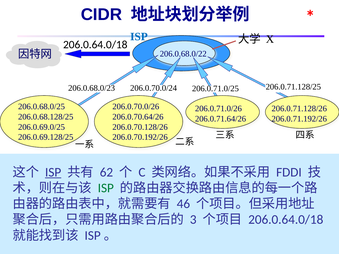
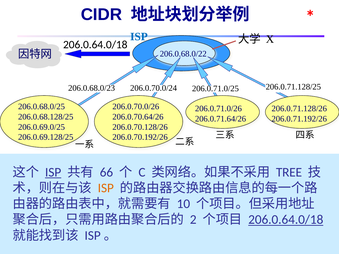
62: 62 -> 66 (106, 172)
FDDI: FDDI -> TREE (289, 172)
ISP colour: green -> orange (106, 188)
46: 46 -> 10 (183, 204)
3: 3 -> 2 (193, 220)
206.0.64.0/18 underline: none -> present (286, 220)
